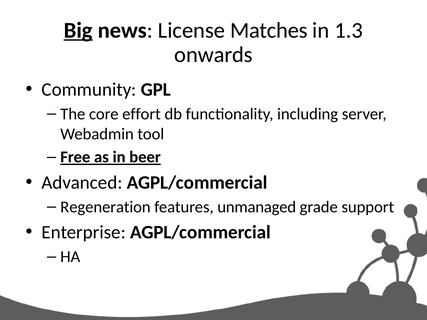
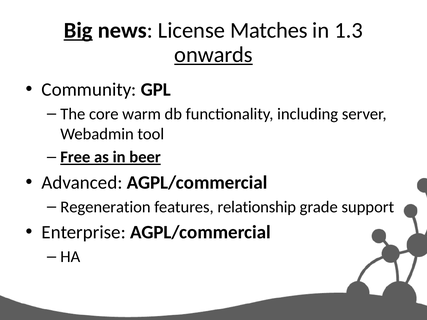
onwards underline: none -> present (214, 55)
effort: effort -> warm (142, 114)
unmanaged: unmanaged -> relationship (257, 207)
